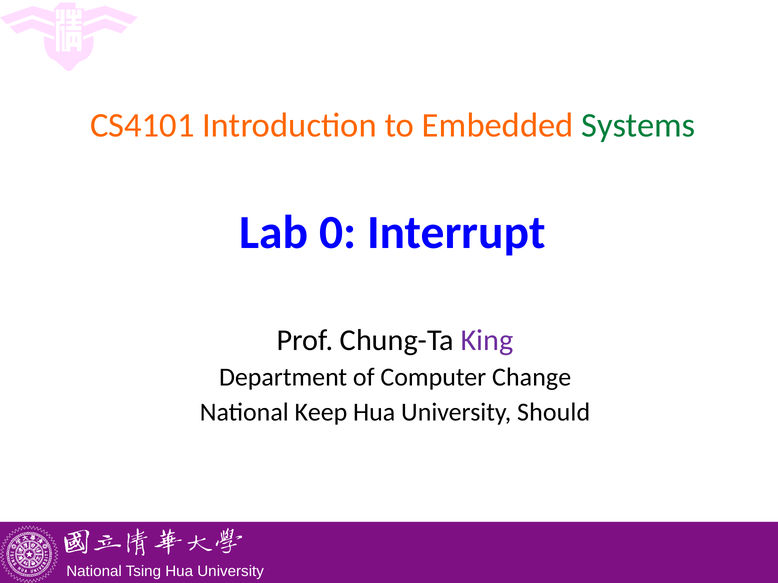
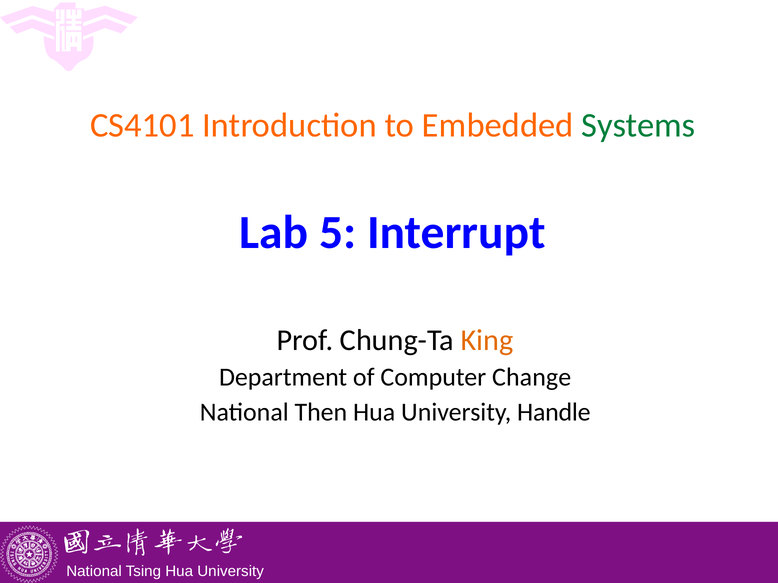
0: 0 -> 5 (338, 233)
King colour: purple -> orange (487, 340)
Keep: Keep -> Then (321, 413)
Should: Should -> Handle (554, 413)
